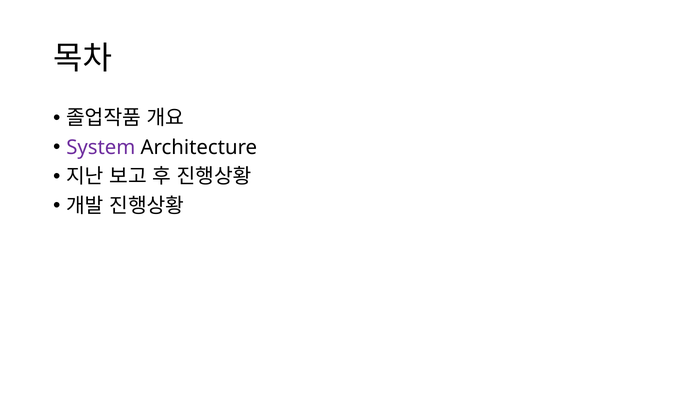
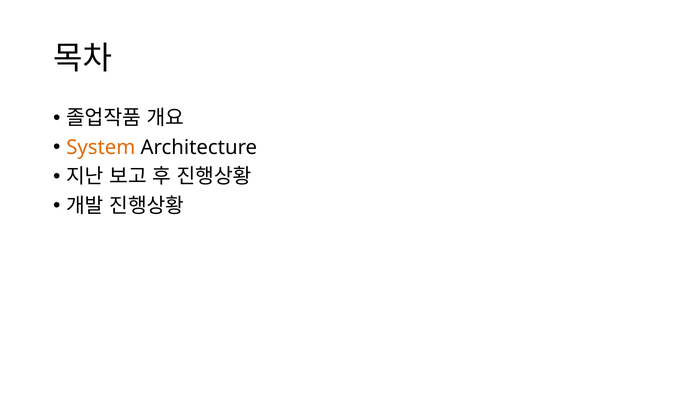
System colour: purple -> orange (101, 147)
